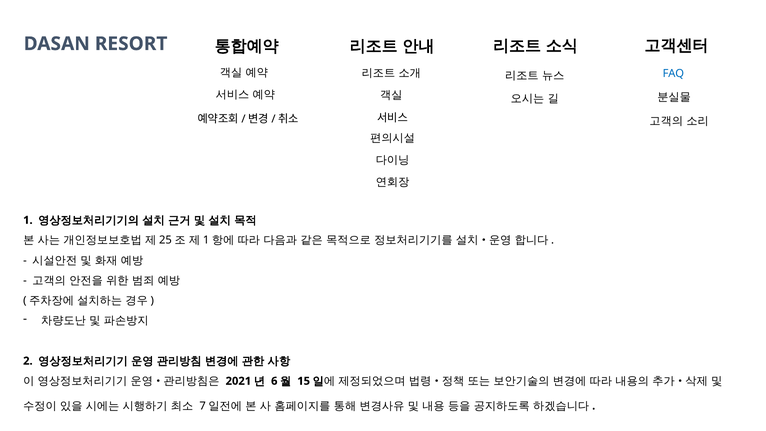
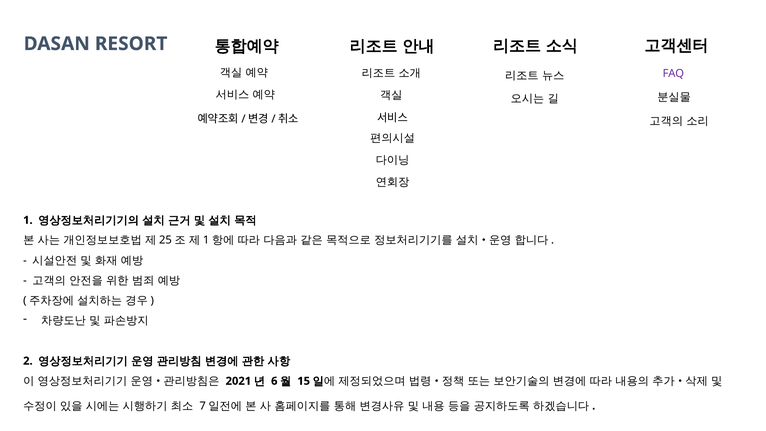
FAQ colour: blue -> purple (673, 73)
